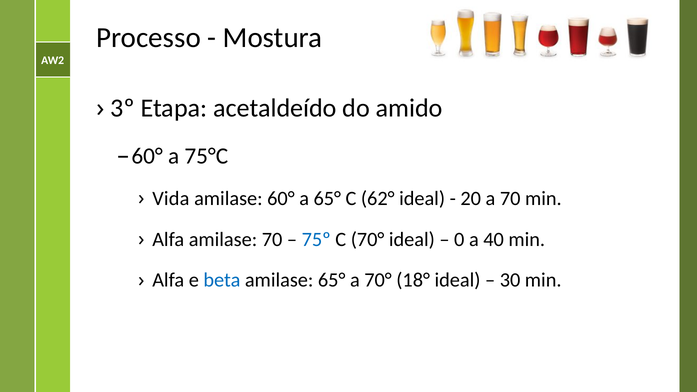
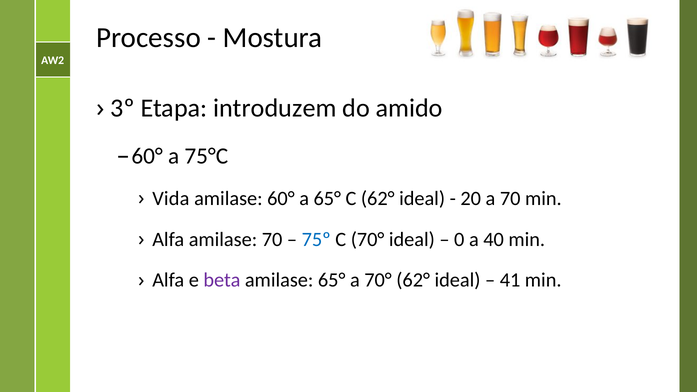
acetaldeído: acetaldeído -> introduzem (275, 108)
beta colour: blue -> purple (222, 280)
70° 18°: 18° -> 62° (413, 280)
30: 30 -> 41 (510, 280)
